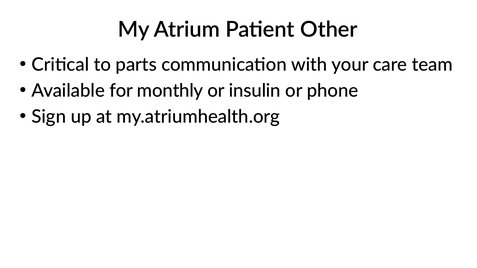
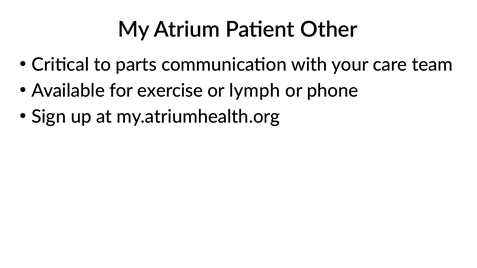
monthly: monthly -> exercise (170, 91)
insulin: insulin -> lymph (255, 91)
